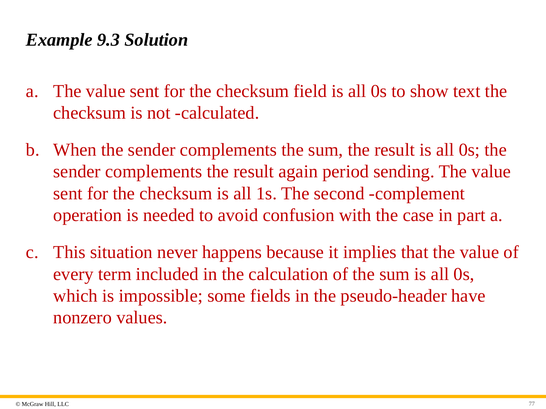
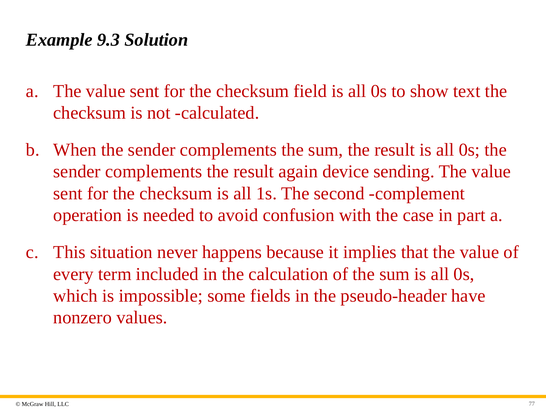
period: period -> device (346, 172)
